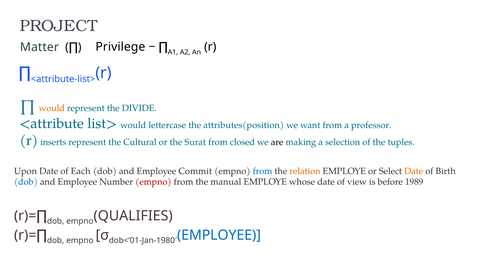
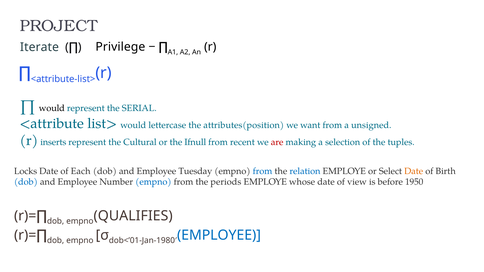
Matter: Matter -> Iterate (39, 47)
would colour: orange -> black (52, 108)
DIVIDE: DIVIDE -> SERIAL (139, 108)
professor: professor -> unsigned (371, 125)
Surat: Surat -> Ifnull (195, 142)
closed: closed -> recent (242, 142)
are colour: black -> red (277, 142)
Upon: Upon -> Locks (26, 171)
Commit: Commit -> Tuesday (195, 171)
relation colour: orange -> blue (305, 171)
empno colour: red -> blue (153, 182)
manual: manual -> periods (226, 182)
1989: 1989 -> 1950 (414, 182)
